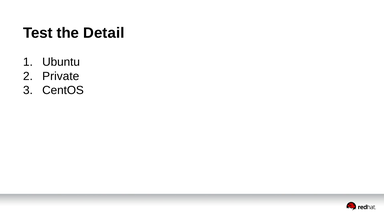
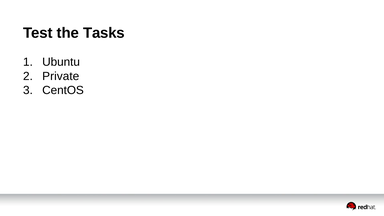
Detail: Detail -> Tasks (104, 33)
